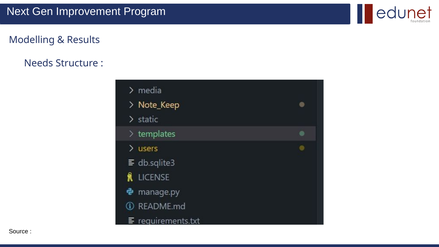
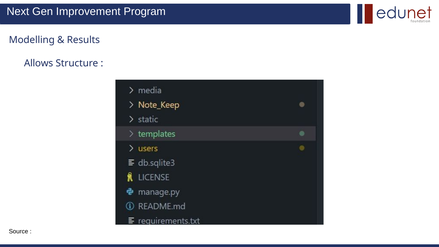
Needs: Needs -> Allows (39, 63)
